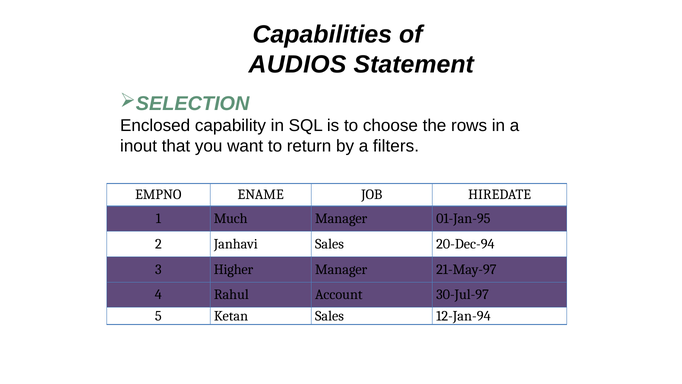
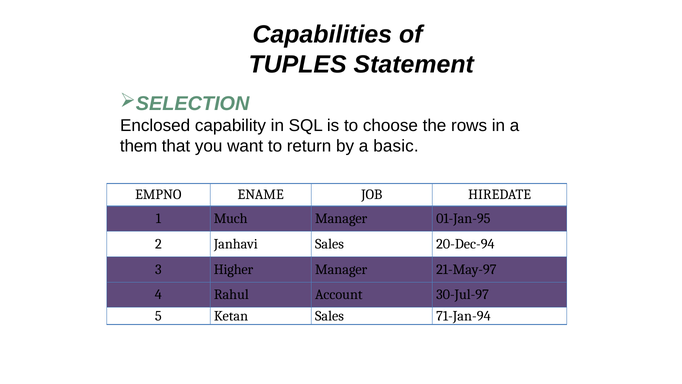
AUDIOS: AUDIOS -> TUPLES (298, 64)
inout: inout -> them (139, 146)
filters: filters -> basic (396, 146)
12-Jan-94: 12-Jan-94 -> 71-Jan-94 (463, 316)
